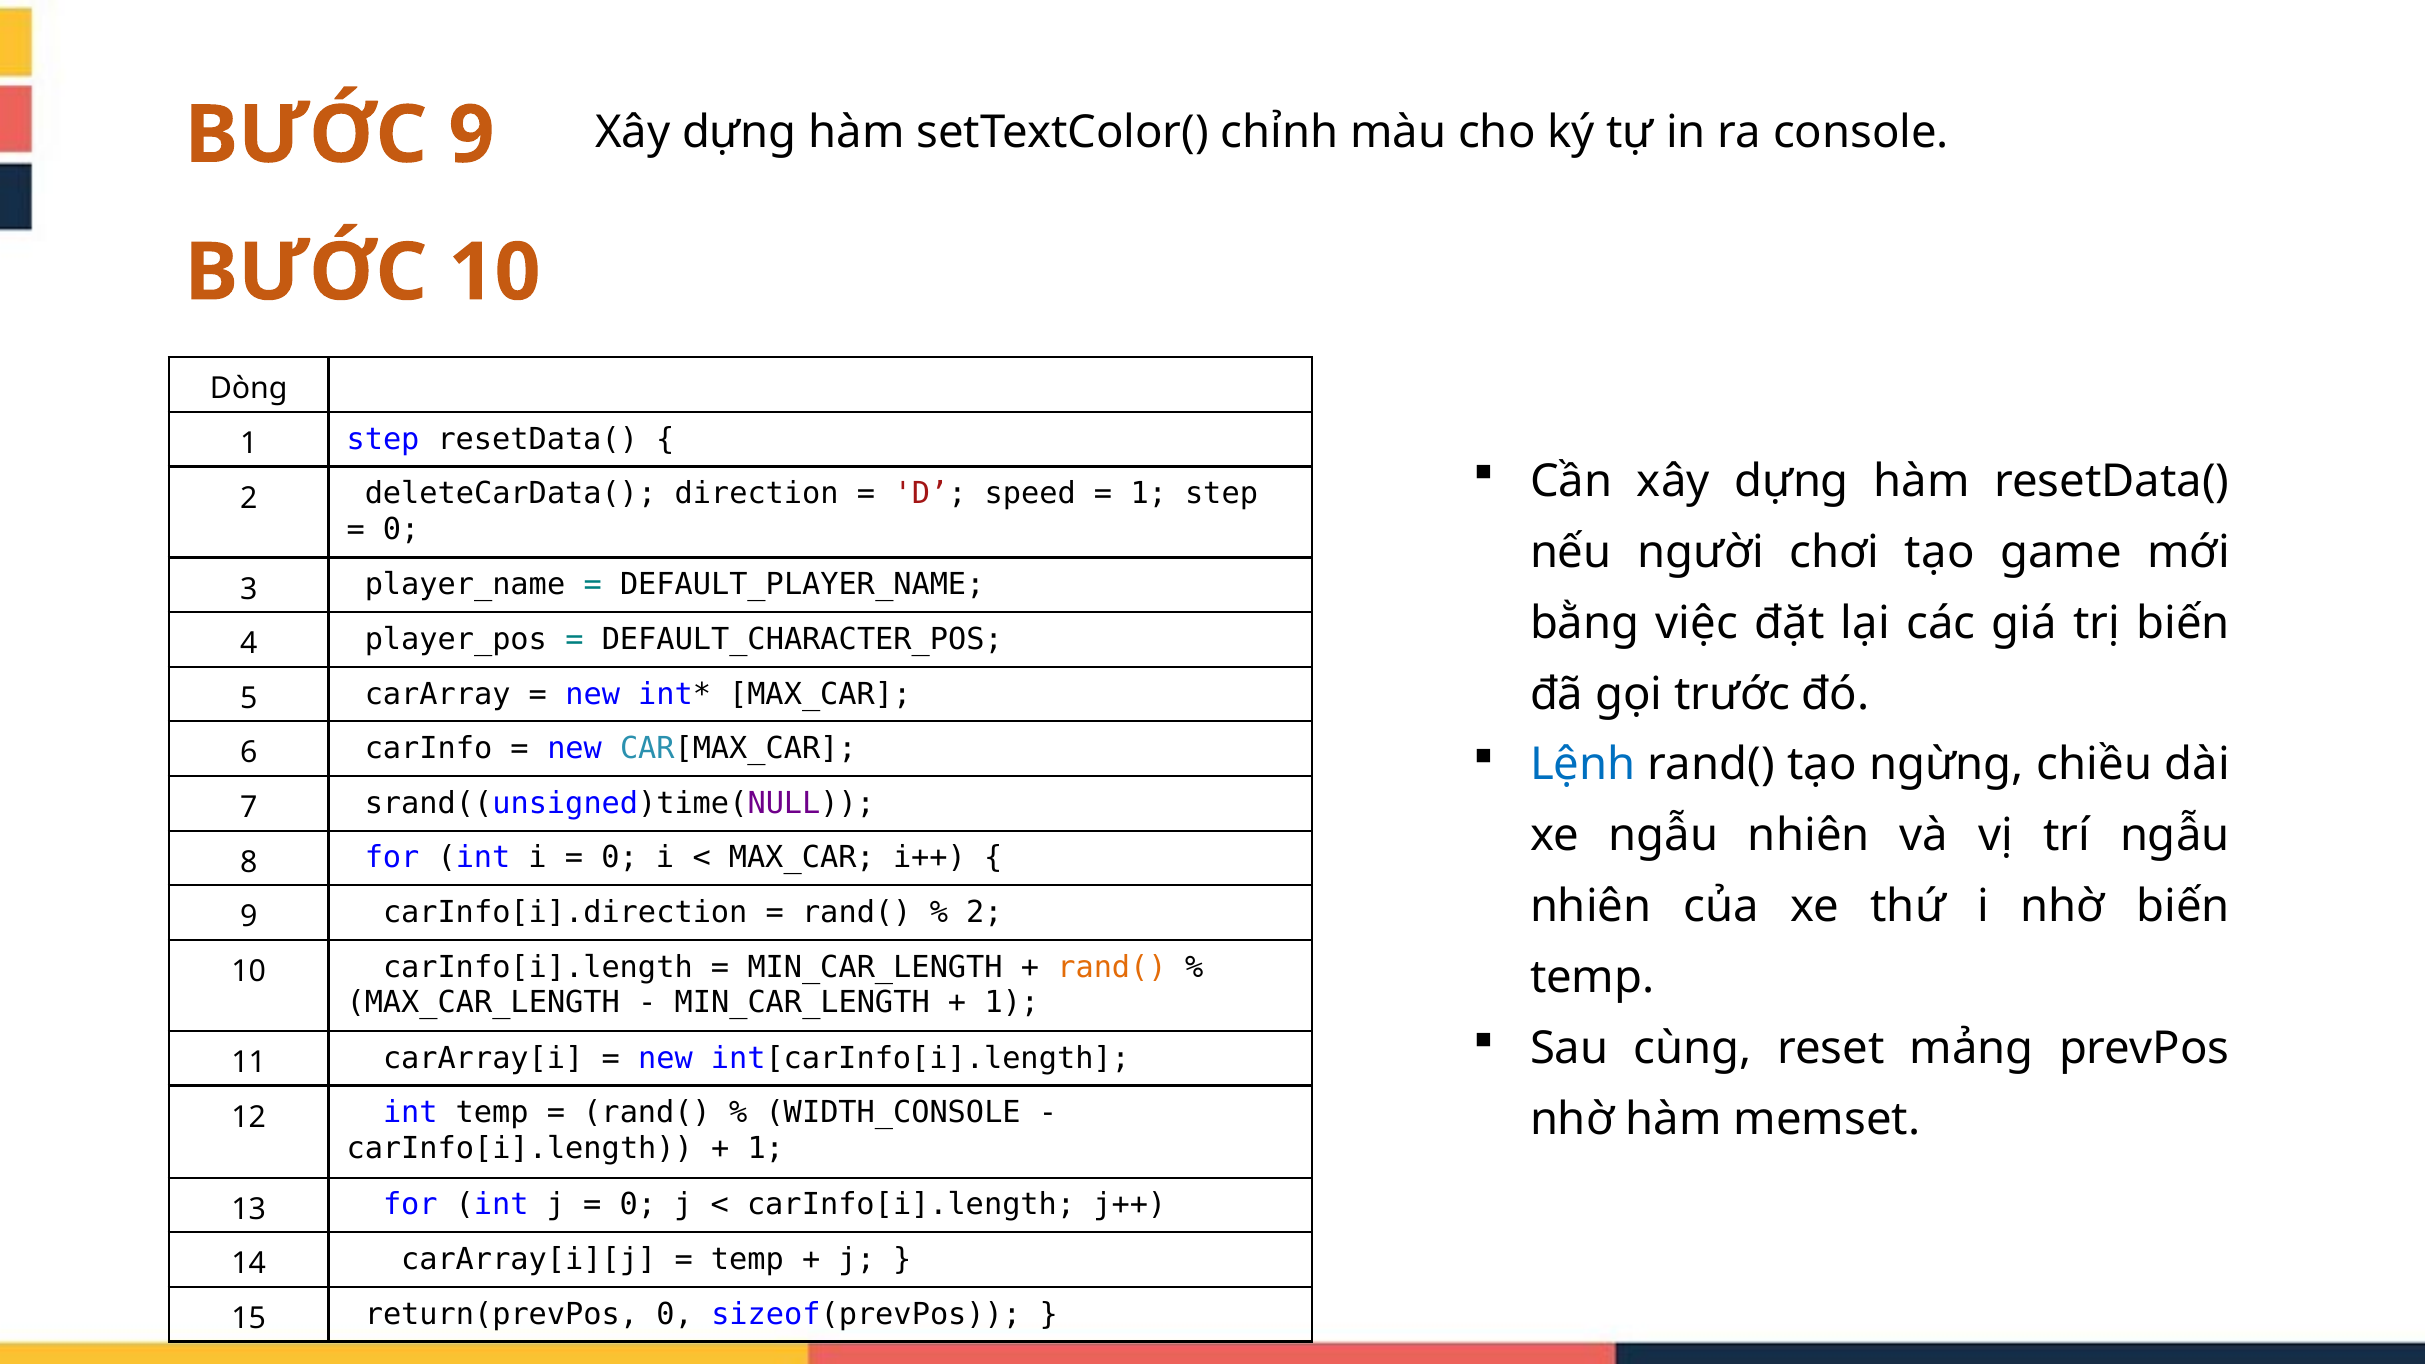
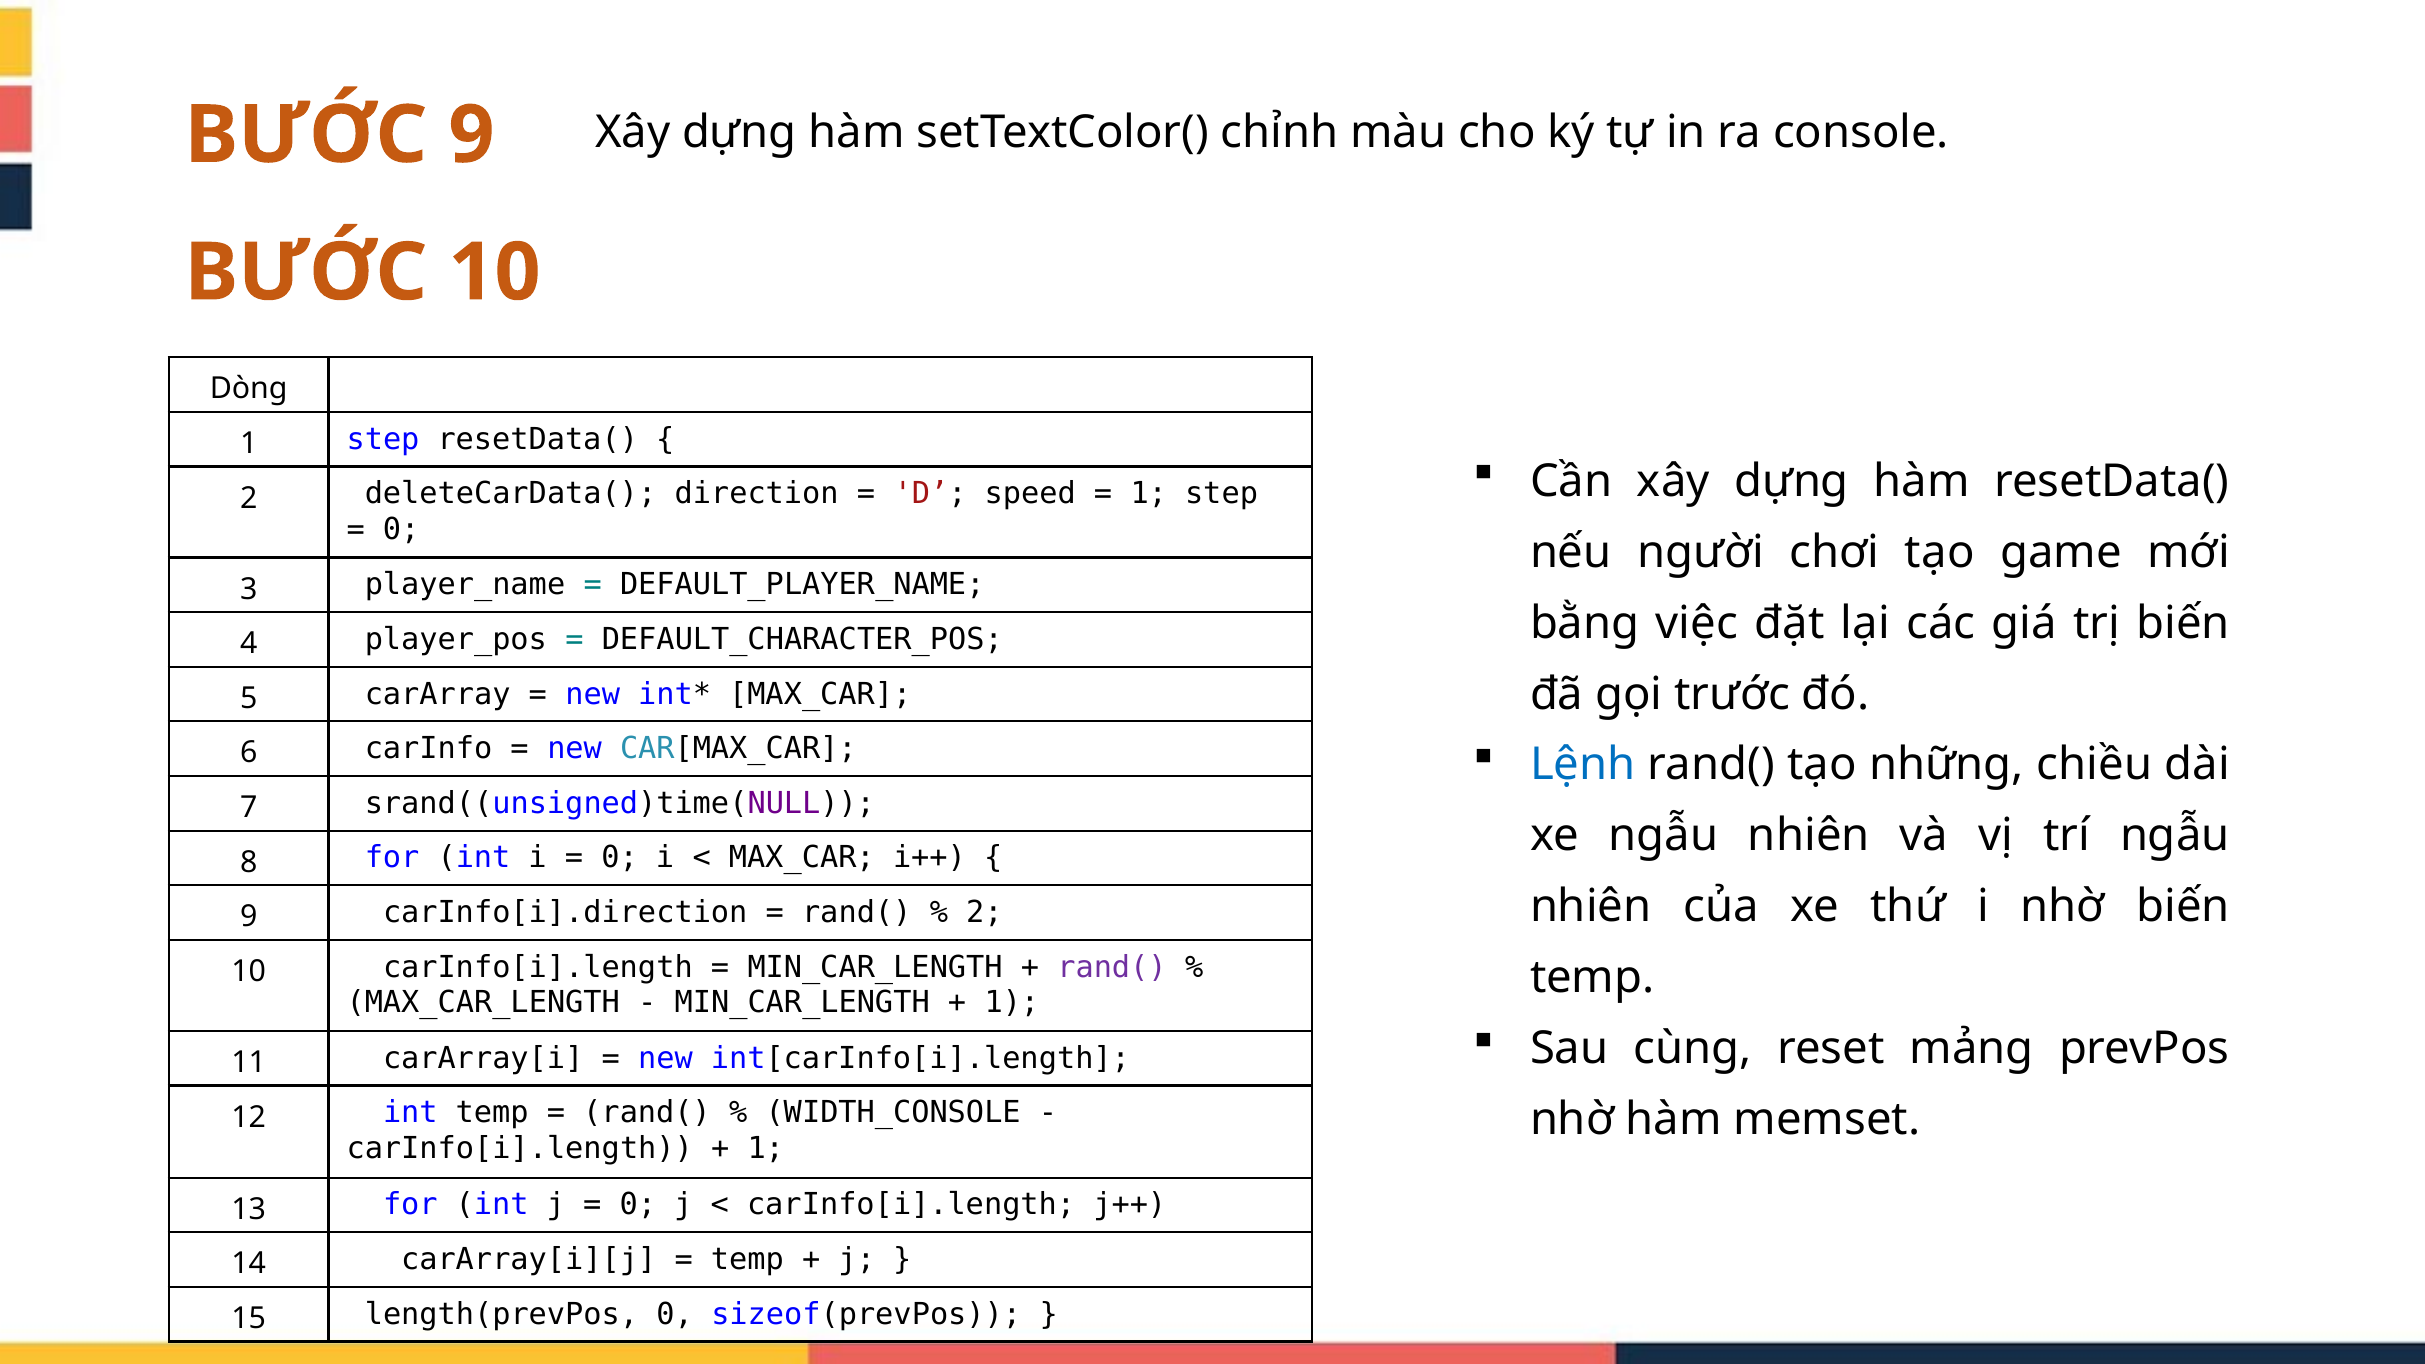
ngừng: ngừng -> những (1946, 765)
rand( colour: orange -> purple (1112, 967)
return(prevPos: return(prevPos -> length(prevPos (501, 1314)
